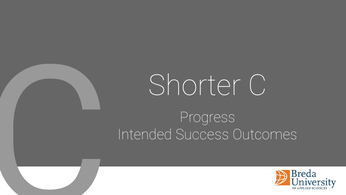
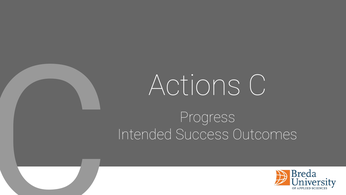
Shorter: Shorter -> Actions (195, 85)
